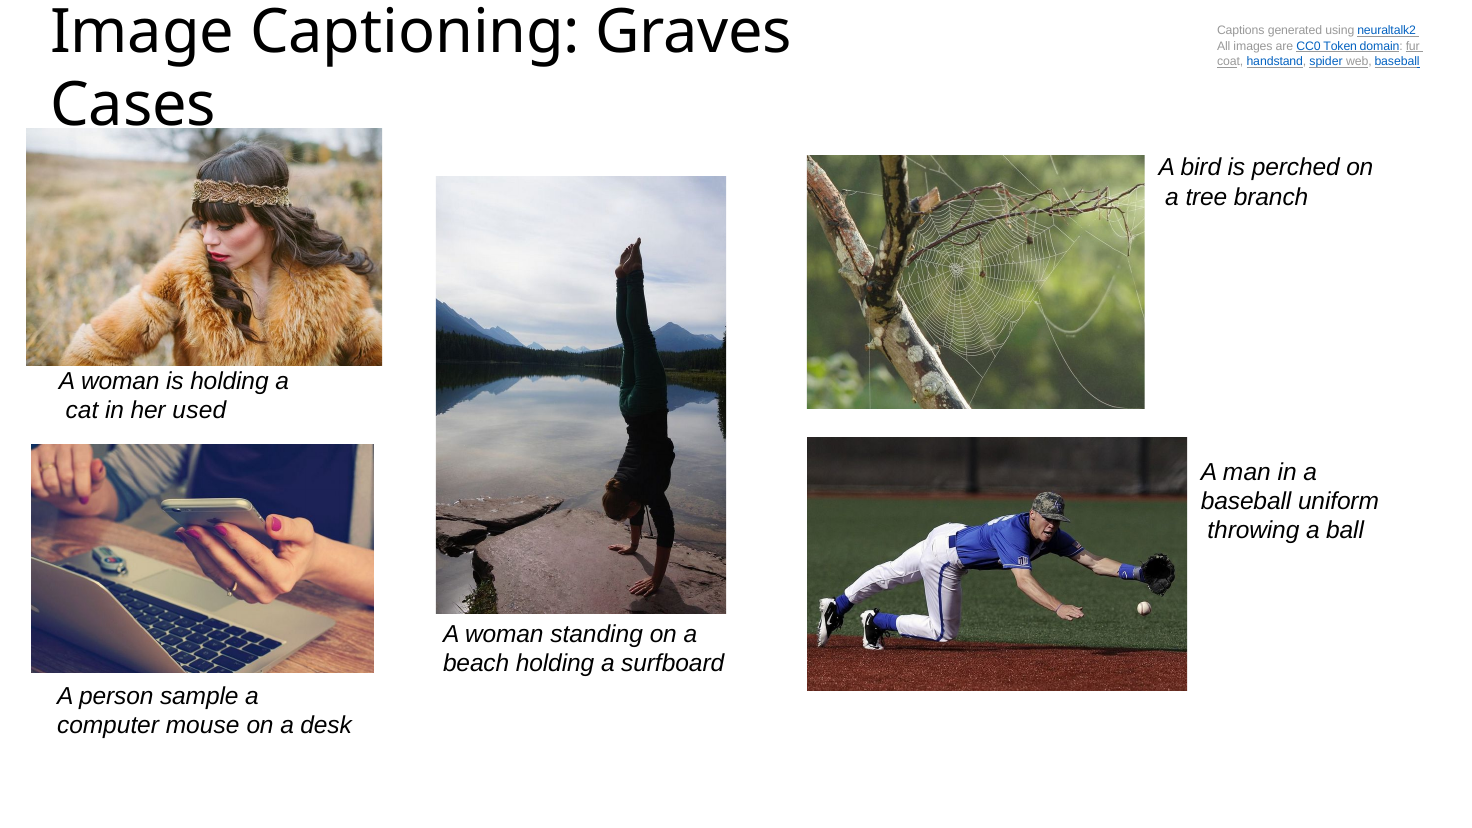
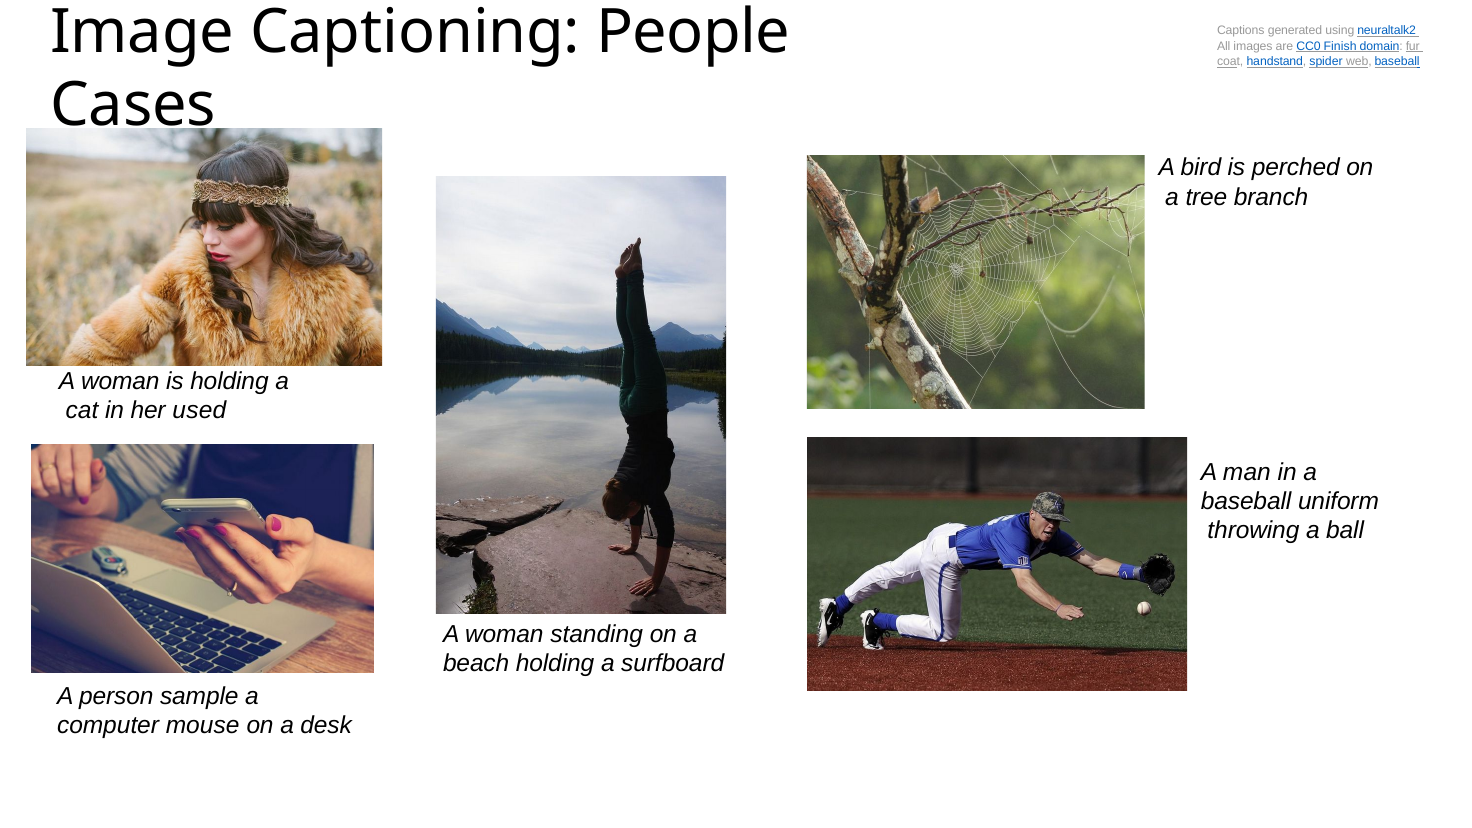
Graves: Graves -> People (693, 32)
Token: Token -> Finish (1340, 46)
